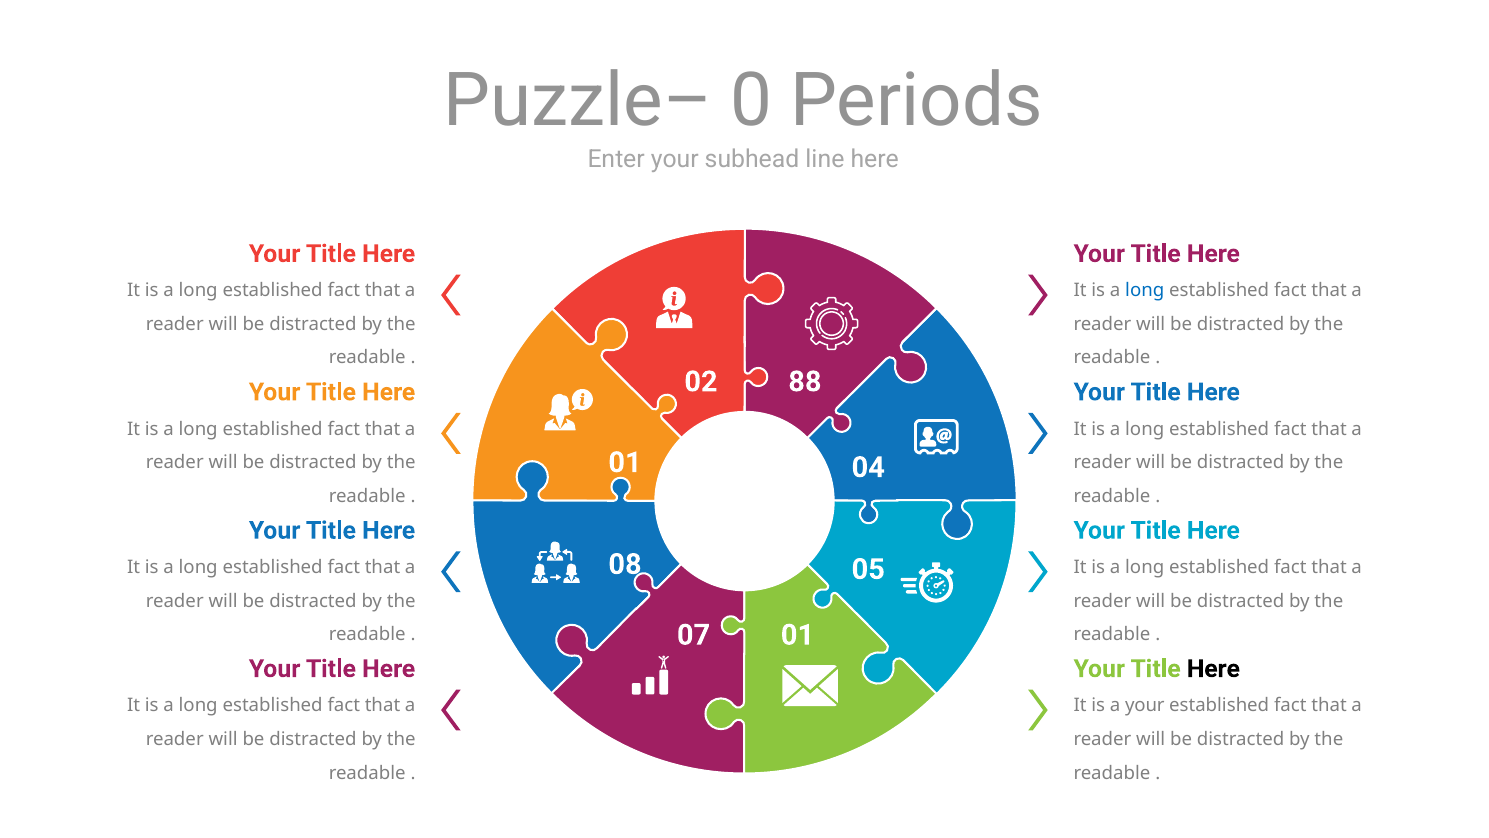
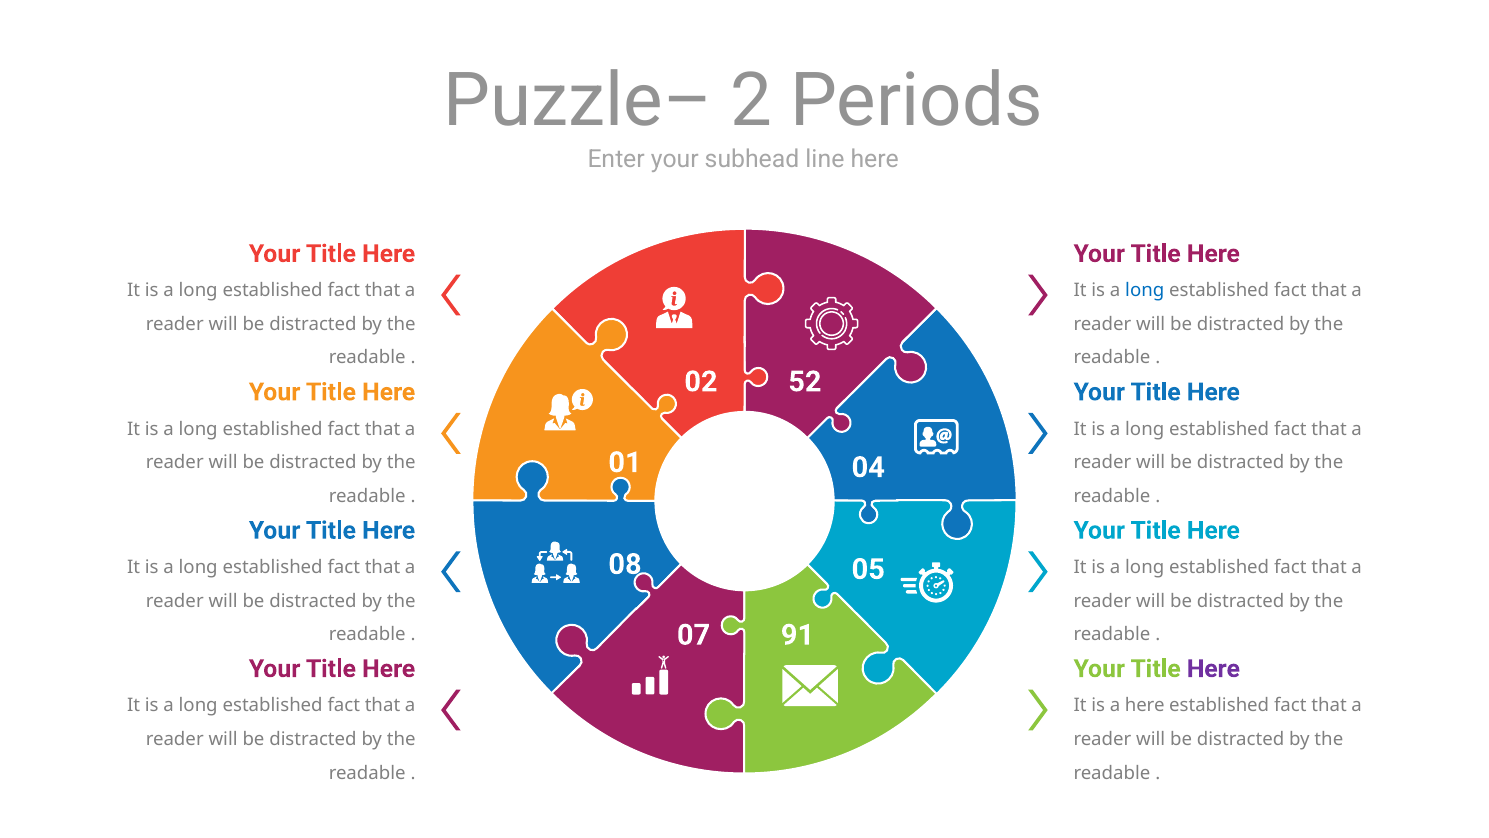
0: 0 -> 2 (751, 101)
88: 88 -> 52 (805, 382)
07 01: 01 -> 91 (797, 635)
Here colour: black -> purple (1213, 668)
a your: your -> here (1145, 705)
